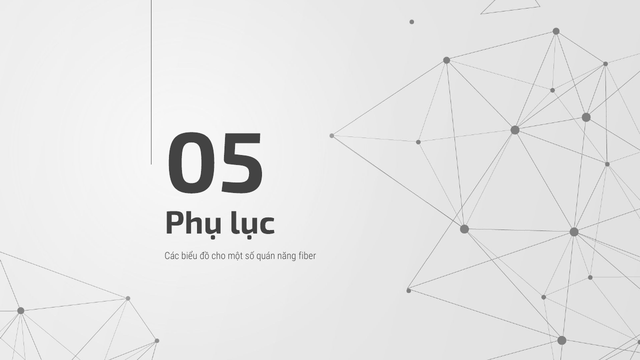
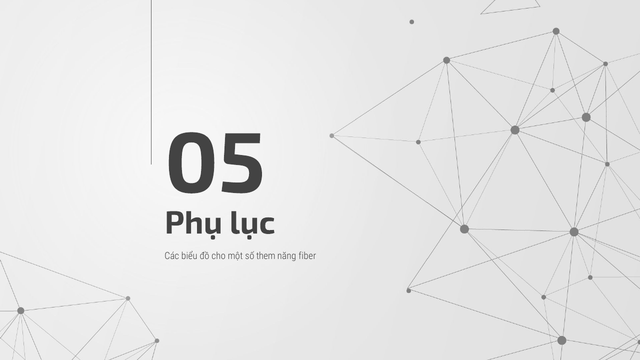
quán: quán -> them (266, 256)
